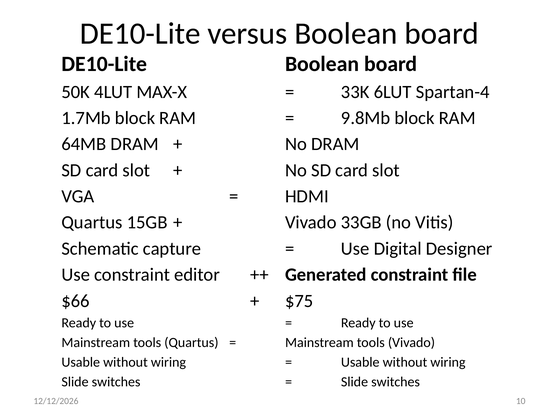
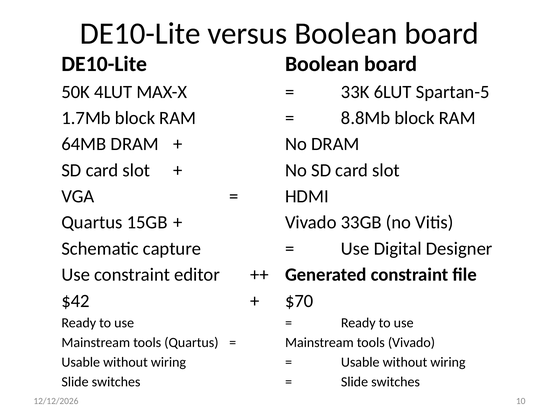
Spartan-4: Spartan-4 -> Spartan-5 (453, 92)
9.8Mb: 9.8Mb -> 8.8Mb (366, 118)
$66: $66 -> $42 (76, 300)
$75: $75 -> $70 (299, 300)
